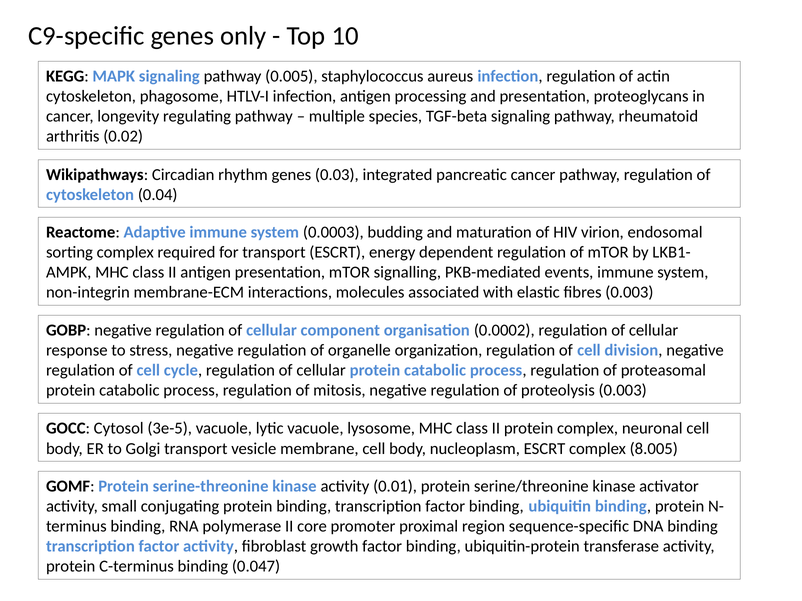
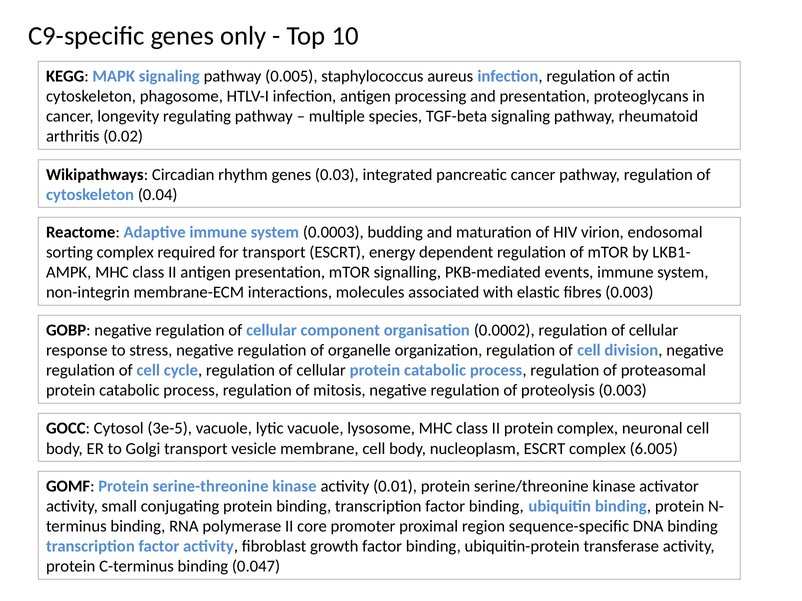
8.005: 8.005 -> 6.005 (654, 449)
